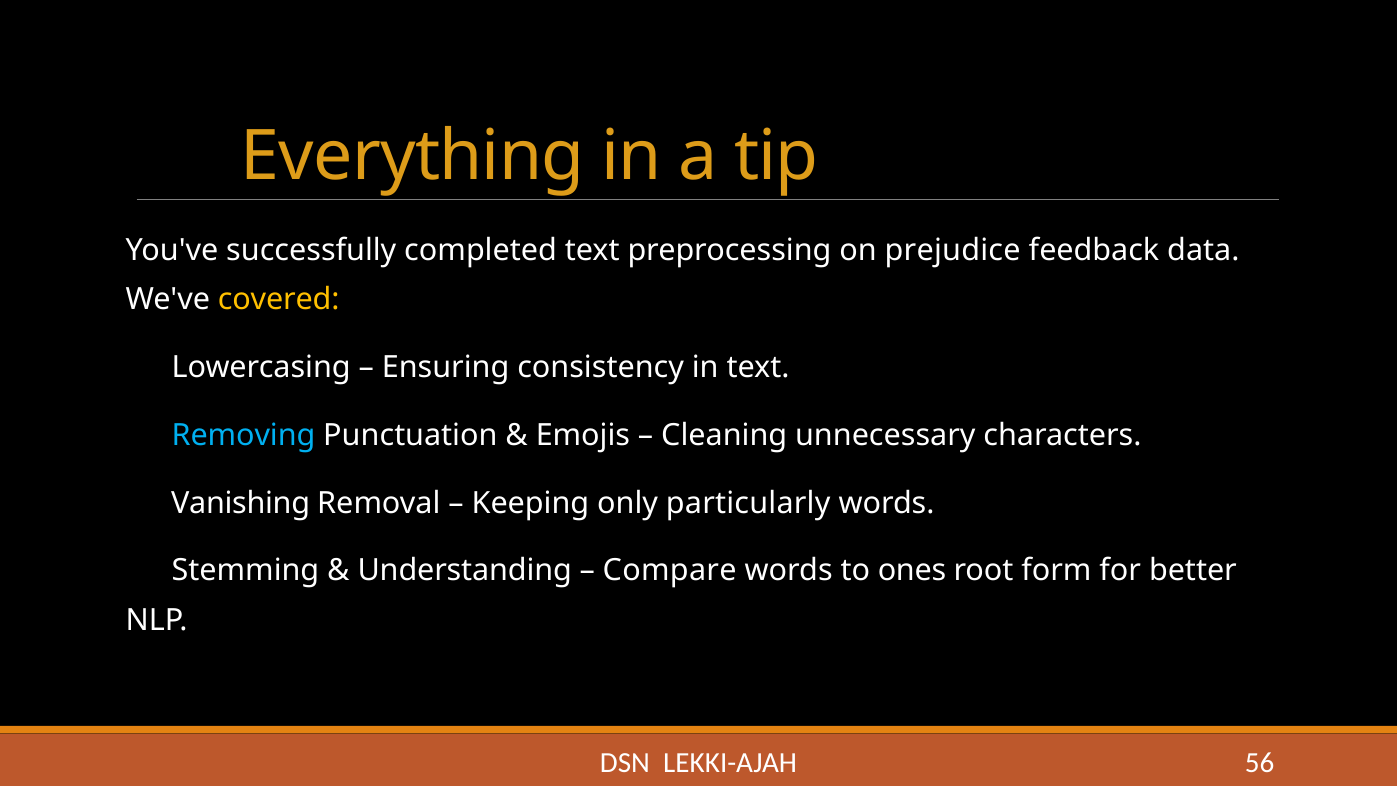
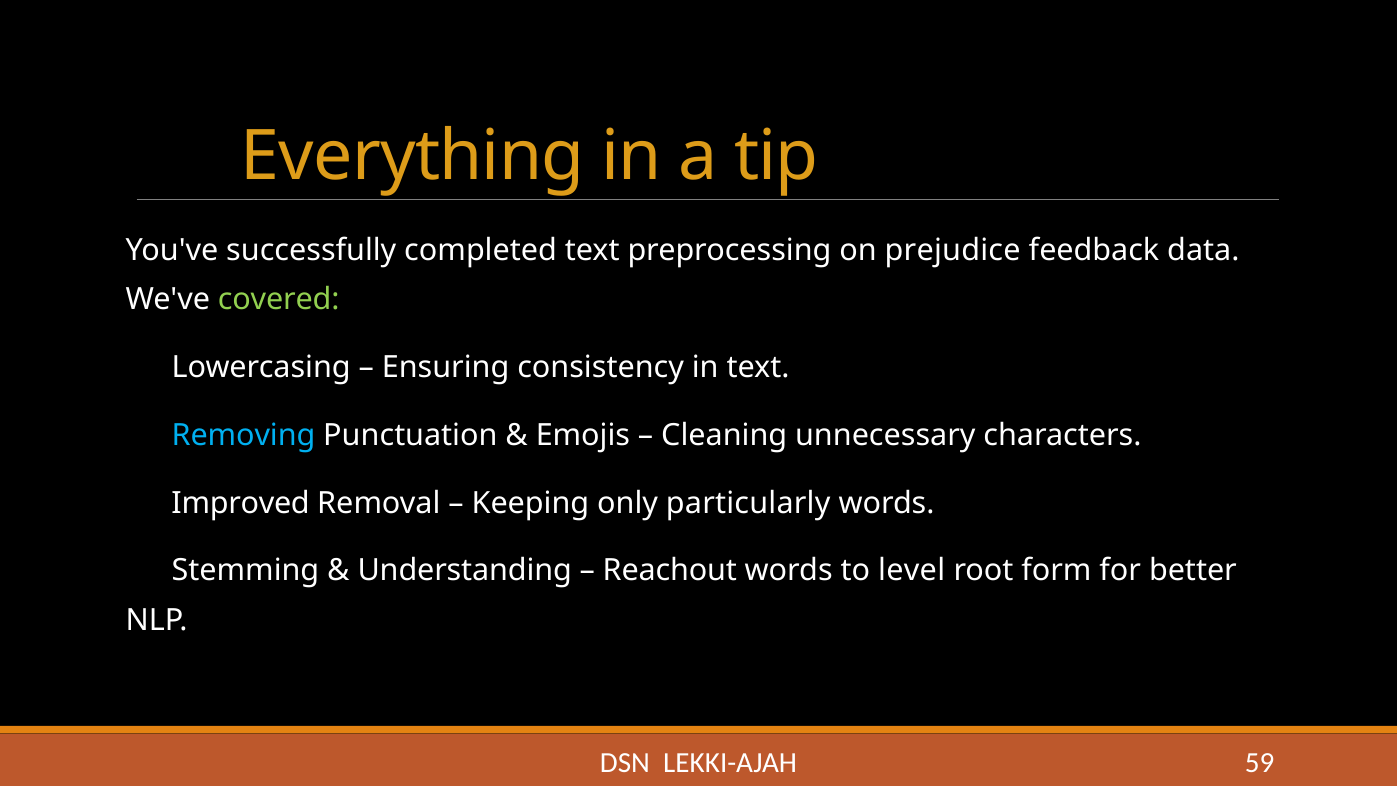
covered colour: yellow -> light green (279, 300)
Vanishing: Vanishing -> Improved (241, 503)
Compare: Compare -> Reachout (670, 571)
ones: ones -> level (912, 571)
56: 56 -> 59 (1260, 763)
